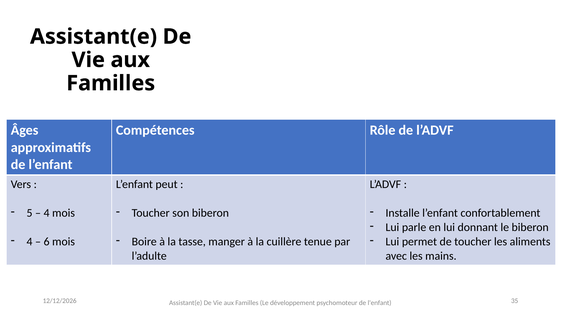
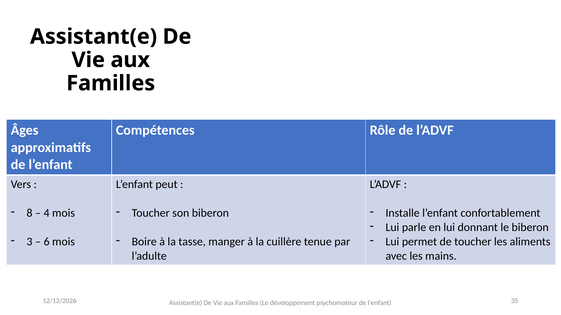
5: 5 -> 8 (30, 213)
4: 4 -> 3 (30, 242)
